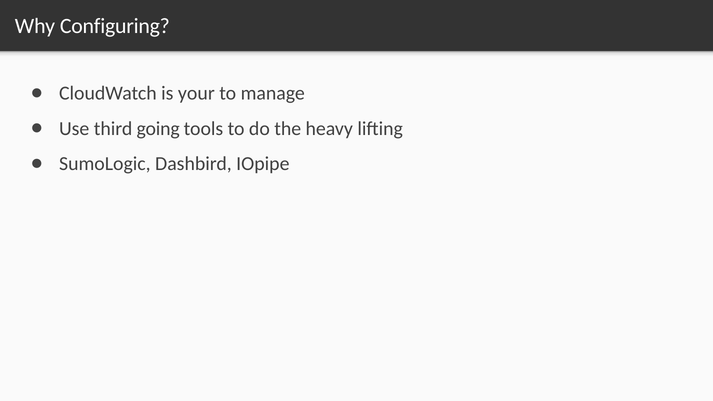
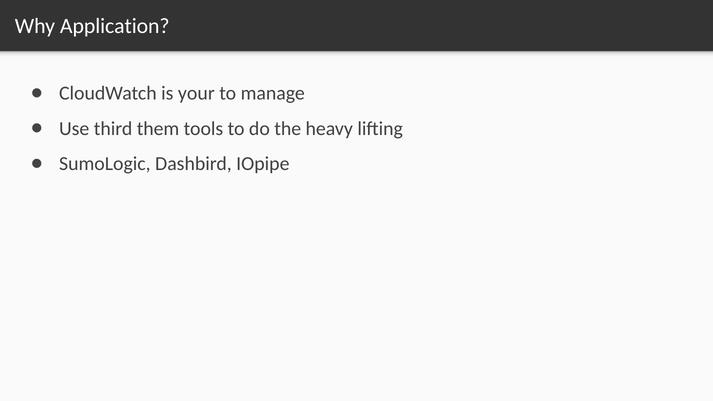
Configuring: Configuring -> Application (115, 26)
going: going -> them (158, 128)
